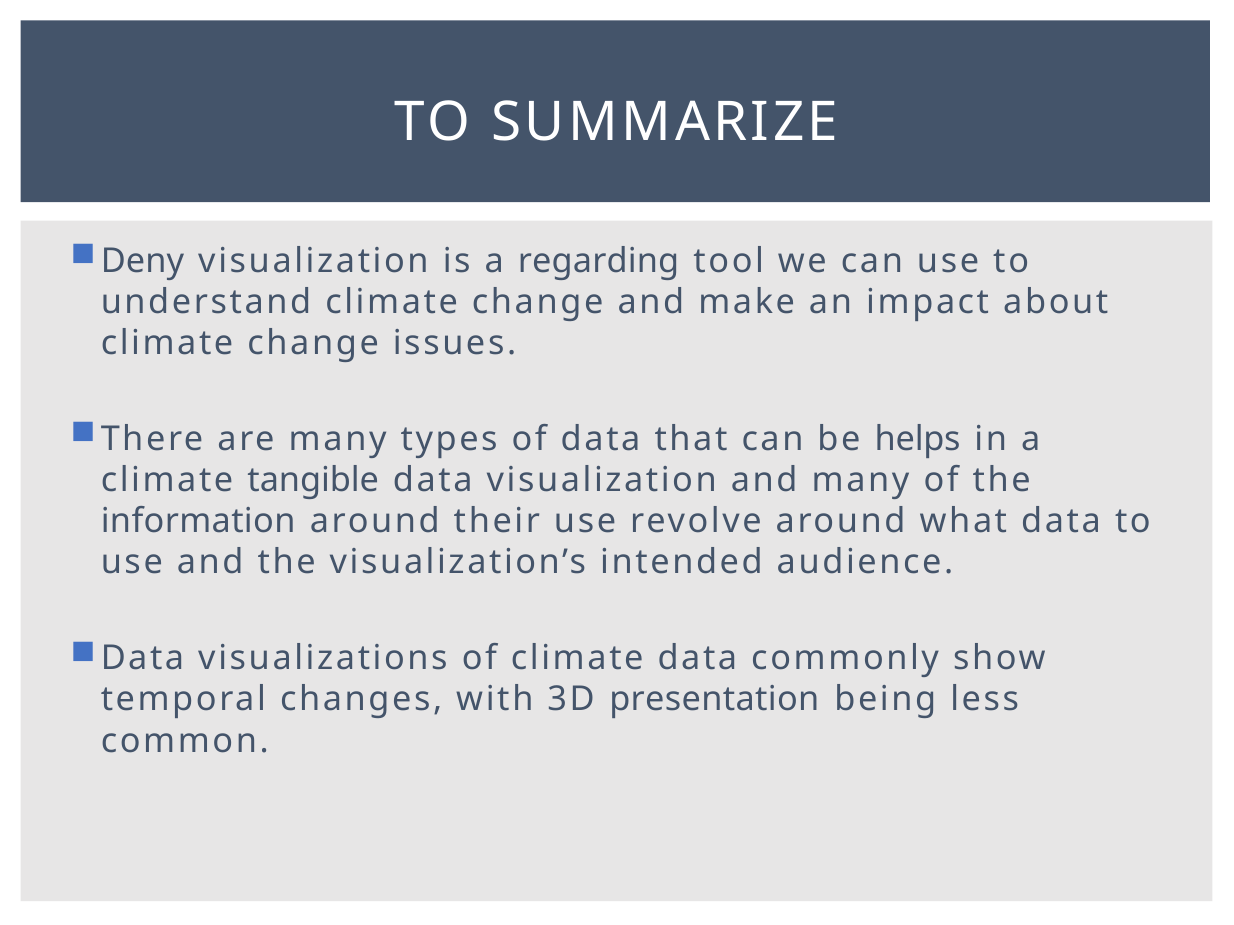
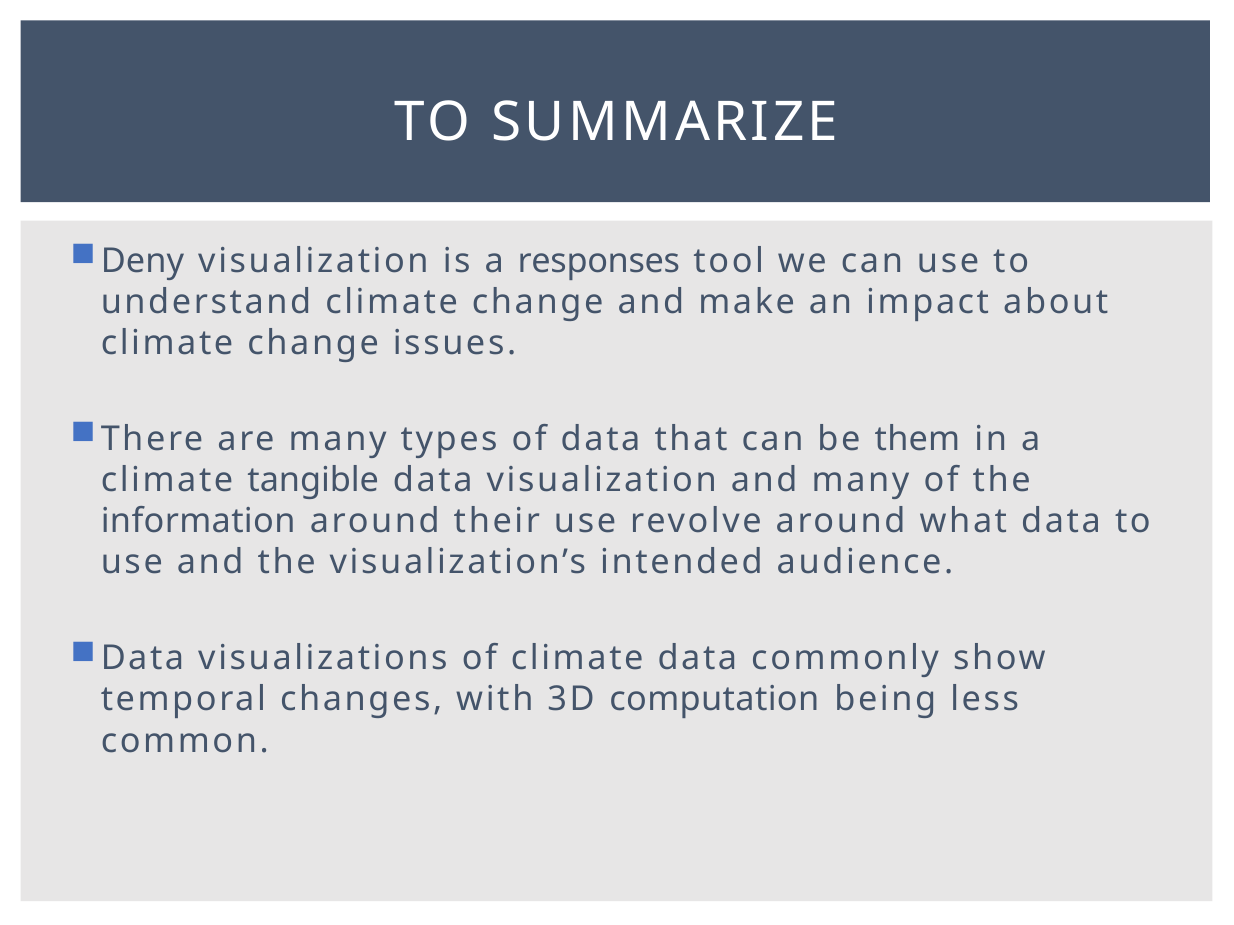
regarding: regarding -> responses (599, 261)
helps: helps -> them (917, 439)
presentation: presentation -> computation (714, 700)
